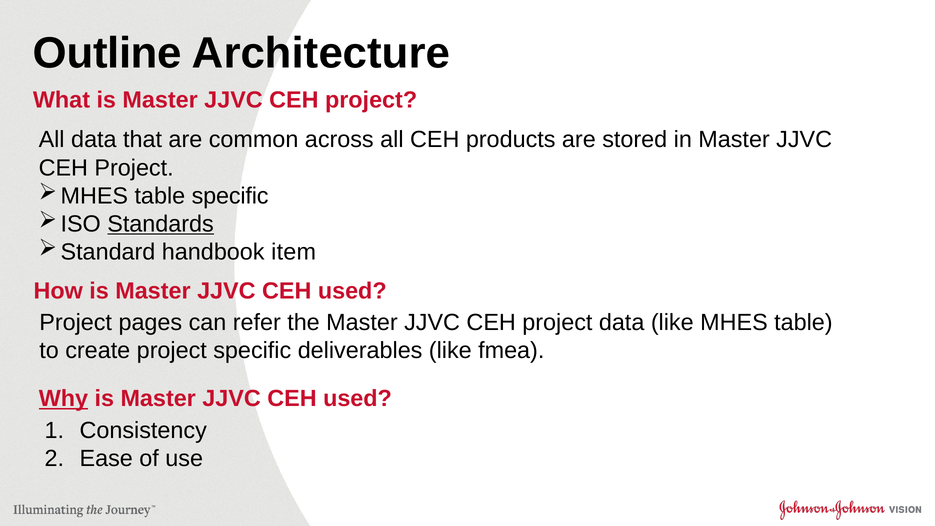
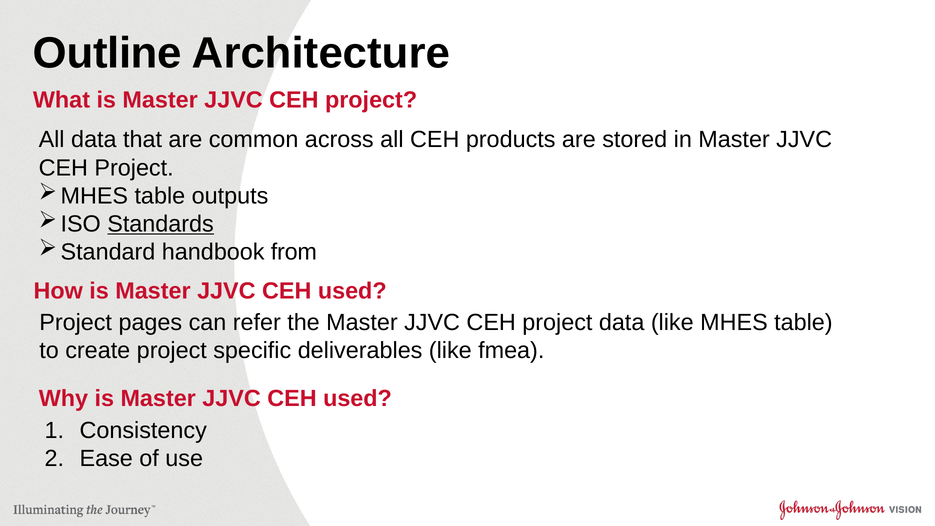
table specific: specific -> outputs (230, 196)
item: item -> from (294, 252)
Why underline: present -> none (63, 399)
